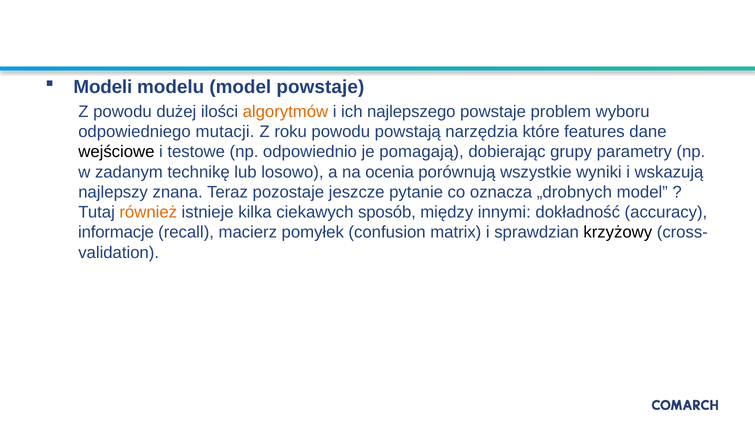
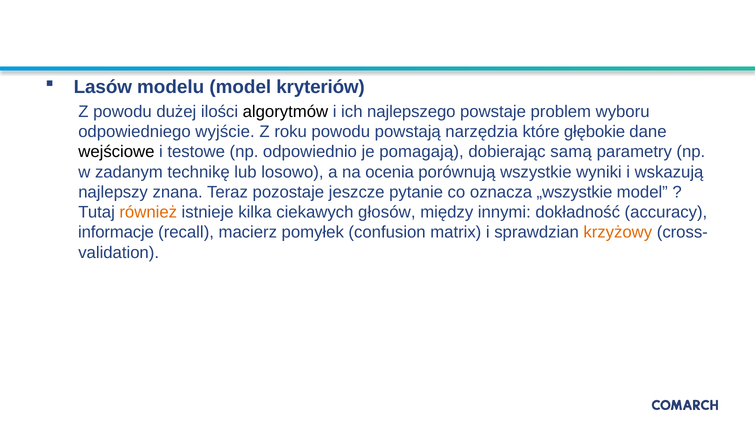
Modeli: Modeli -> Lasów (103, 87)
model powstaje: powstaje -> kryteriów (321, 87)
algorytmów colour: orange -> black (285, 111)
mutacji: mutacji -> wyjście (225, 132)
features: features -> głębokie (595, 132)
grupy: grupy -> samą (571, 152)
„drobnych: „drobnych -> „wszystkie (575, 192)
sposób: sposób -> głosów (387, 212)
krzyżowy colour: black -> orange (618, 232)
